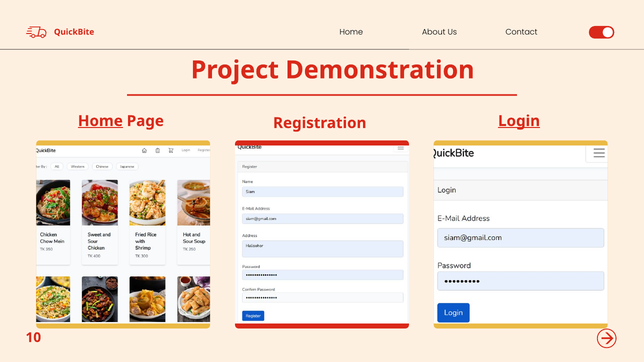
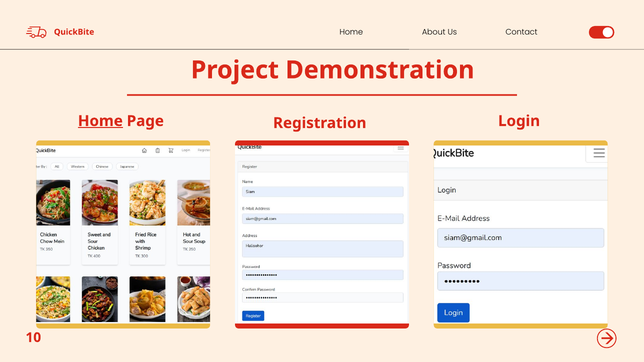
Login underline: present -> none (519, 121)
